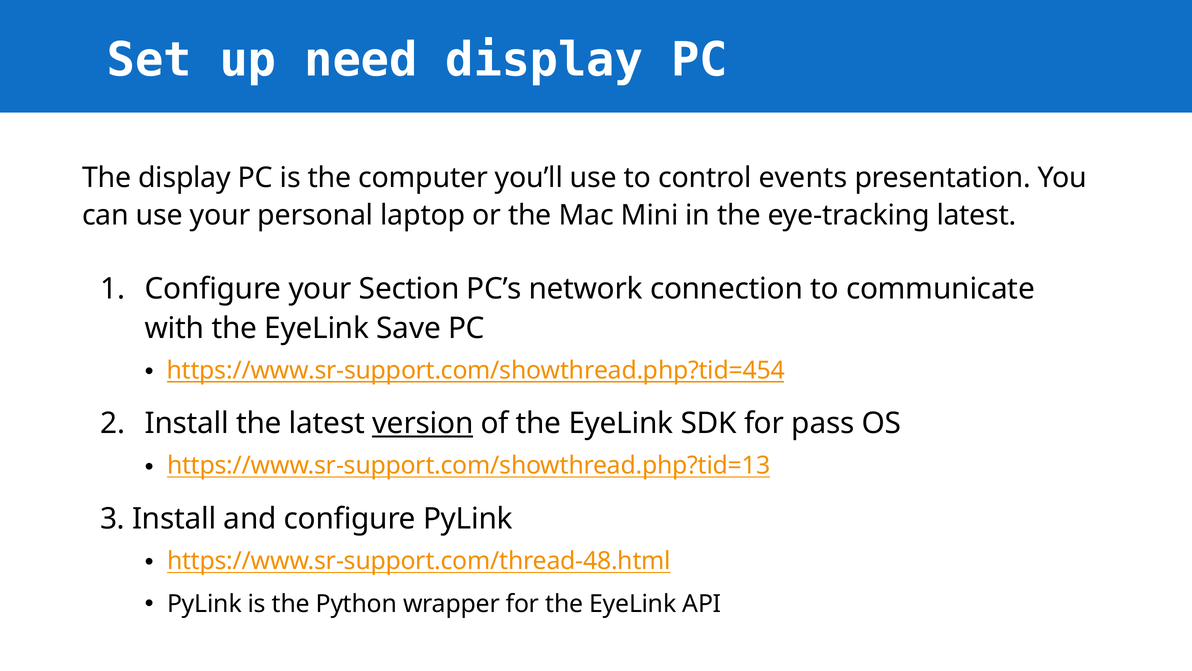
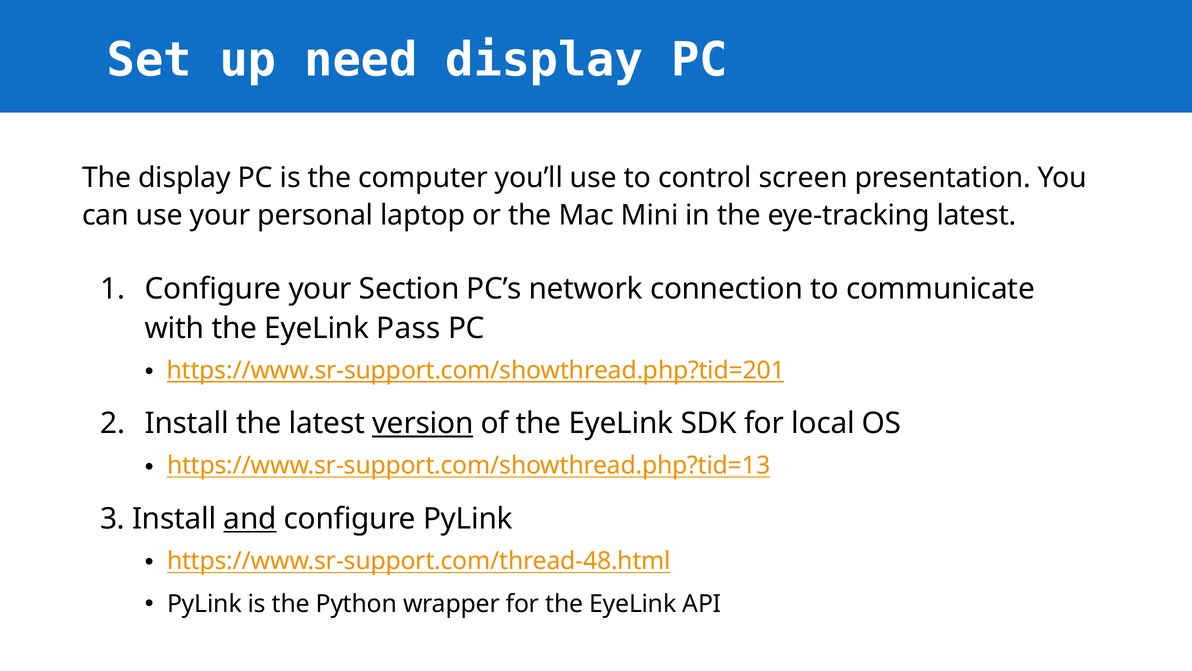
events: events -> screen (803, 177)
Save: Save -> Pass (408, 328)
https://www.sr-support.com/showthread.php?tid=454: https://www.sr-support.com/showthread.php?tid=454 -> https://www.sr-support.com/showthread.php?tid=201 (476, 370)
pass: pass -> local (823, 423)
and underline: none -> present (250, 519)
